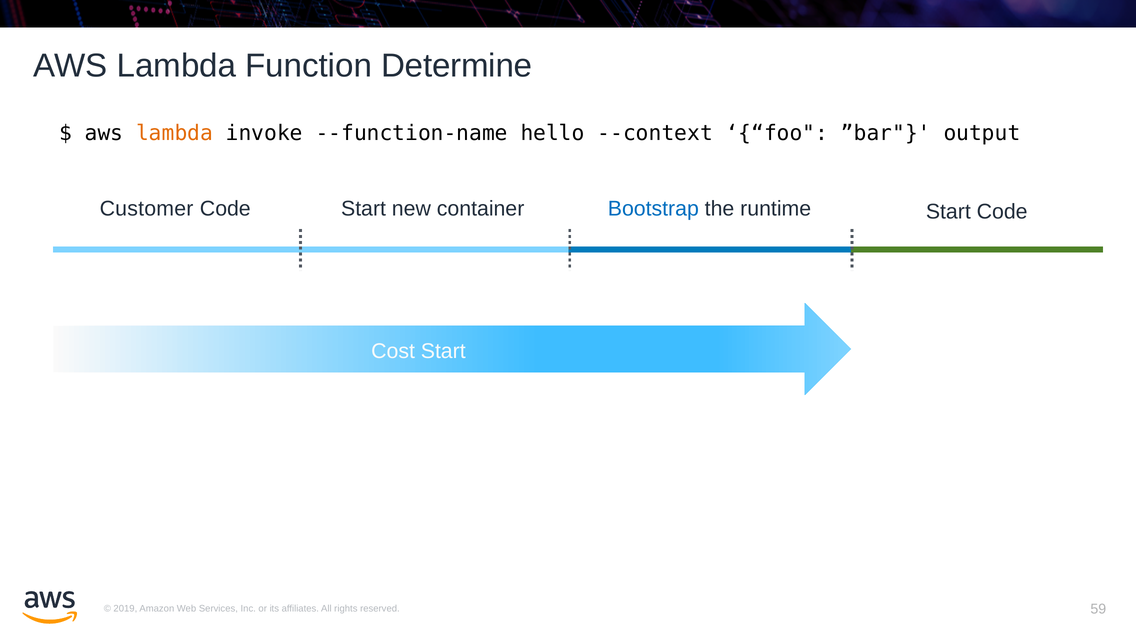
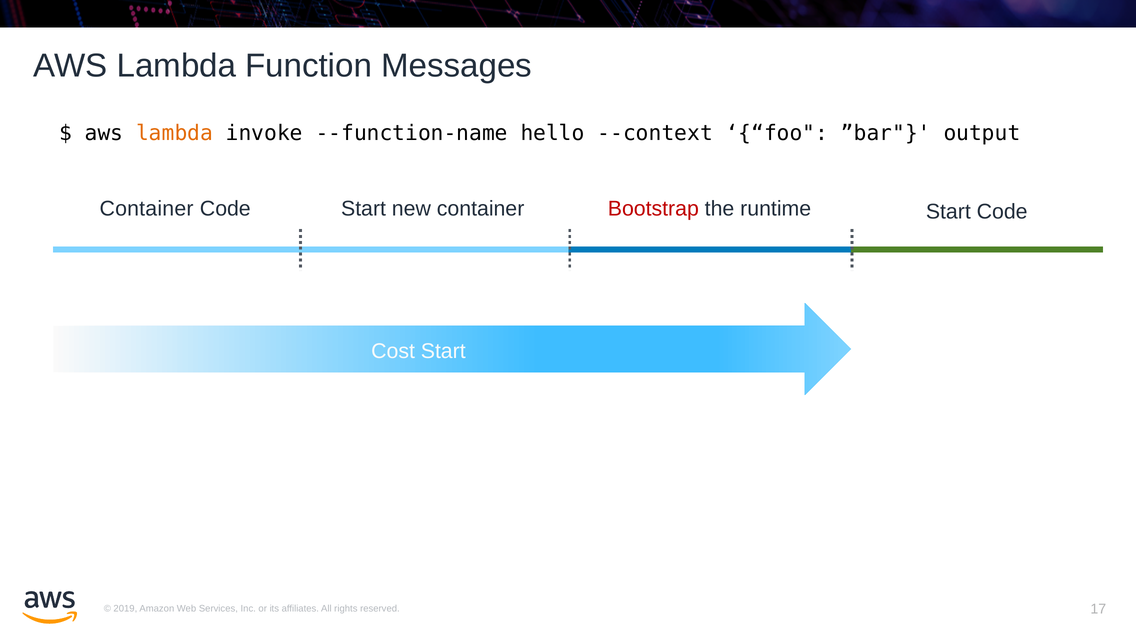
Determine: Determine -> Messages (457, 66)
Customer: Customer -> Container (147, 209)
Bootstrap colour: blue -> red (653, 209)
59: 59 -> 17 (1098, 609)
